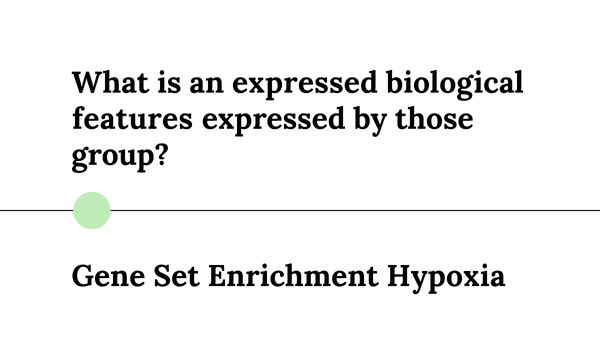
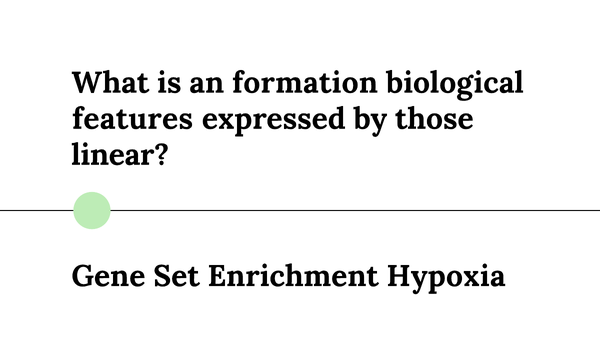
an expressed: expressed -> formation (305, 83)
group: group -> linear (120, 155)
